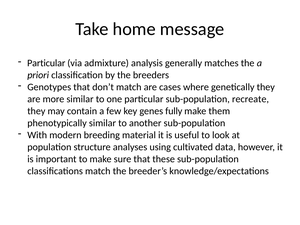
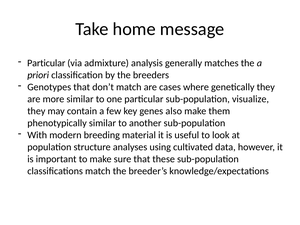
recreate: recreate -> visualize (250, 99)
fully: fully -> also (174, 111)
